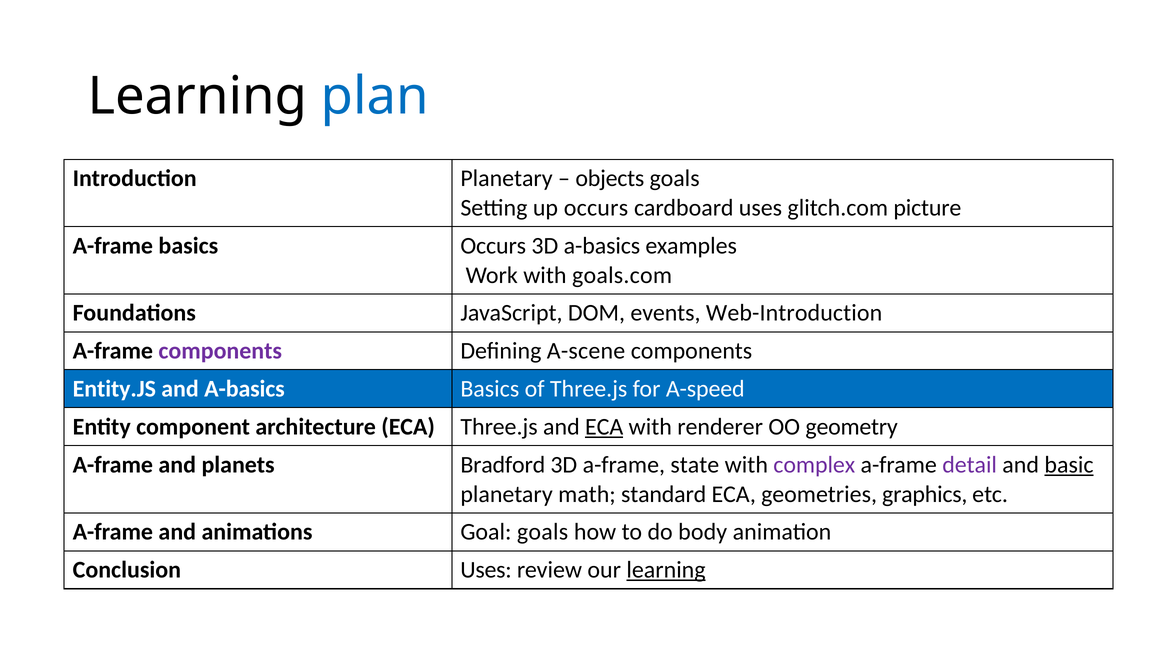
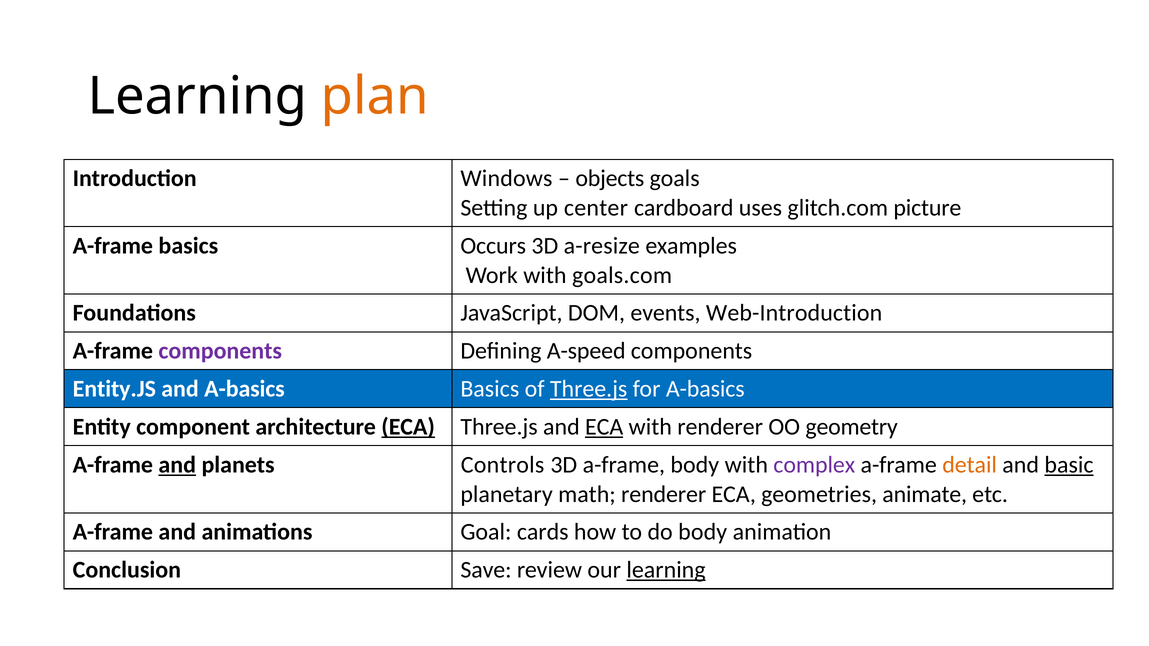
plan colour: blue -> orange (375, 97)
Introduction Planetary: Planetary -> Windows (506, 179)
up occurs: occurs -> center (596, 208)
3D a-basics: a-basics -> a-resize (602, 246)
A-scene: A-scene -> A-speed (586, 351)
Three.js underline: none -> present (589, 389)
for A-speed: A-speed -> A-basics (705, 389)
ECA underline: none -> present (408, 427)
and underline: none -> present (177, 465)
Bradford: Bradford -> Controls (503, 465)
a-frame state: state -> body (695, 465)
detail colour: purple -> orange (970, 465)
math standard: standard -> renderer (664, 494)
graphics: graphics -> animate (925, 494)
Goal goals: goals -> cards (543, 532)
Conclusion Uses: Uses -> Save (486, 570)
